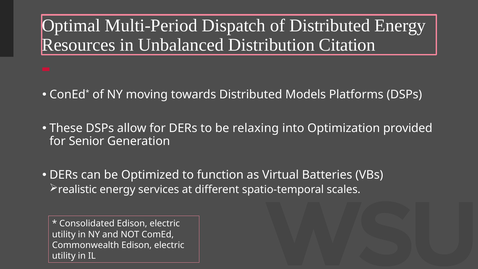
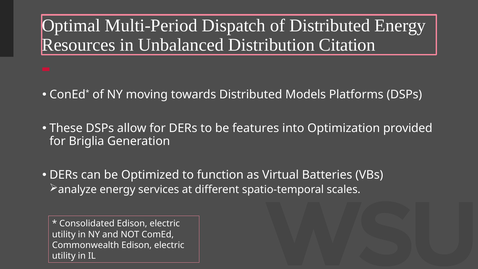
relaxing: relaxing -> features (256, 128)
Senior: Senior -> Briglia (86, 141)
realistic: realistic -> analyze (77, 189)
